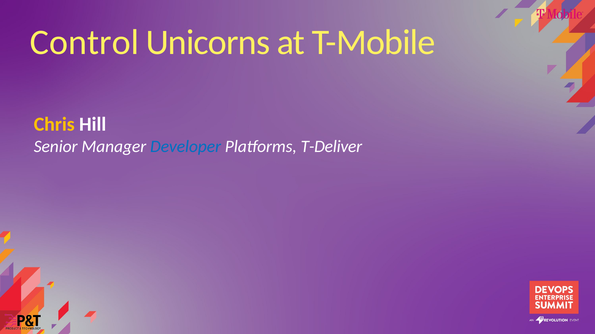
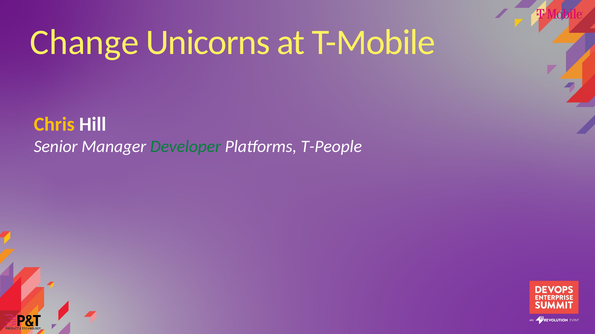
Control: Control -> Change (85, 42)
Developer colour: blue -> green (186, 147)
T-Deliver: T-Deliver -> T-People (331, 147)
